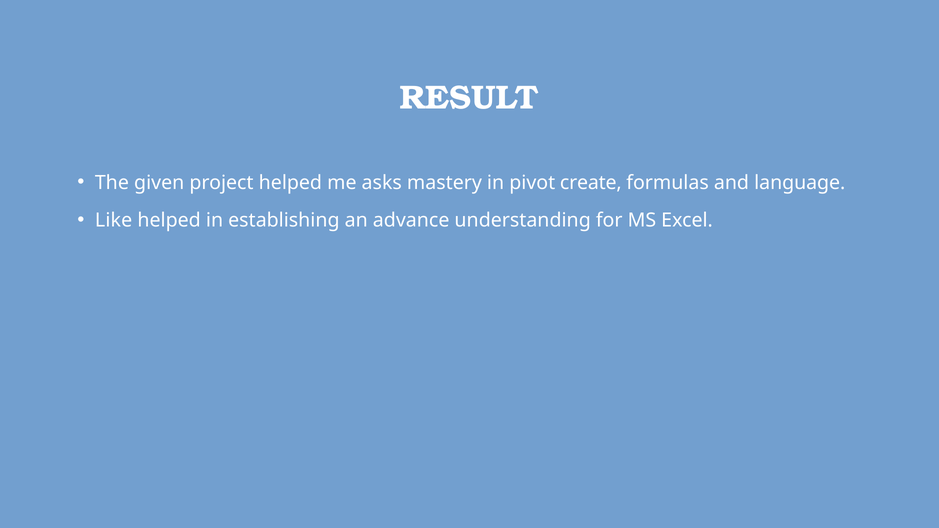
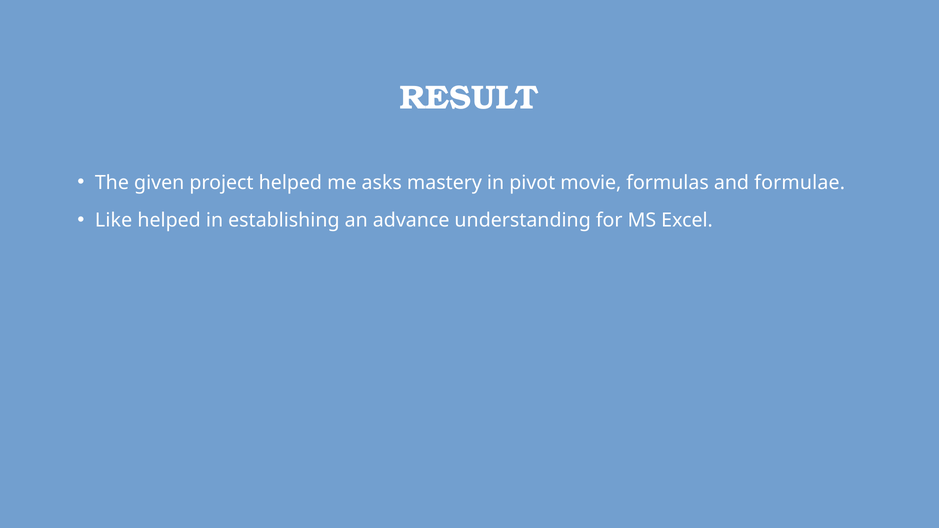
create: create -> movie (591, 183)
language: language -> formulae (800, 183)
